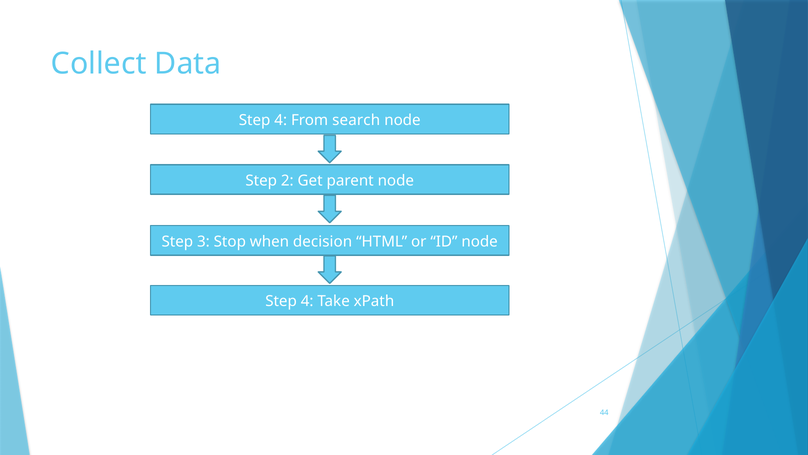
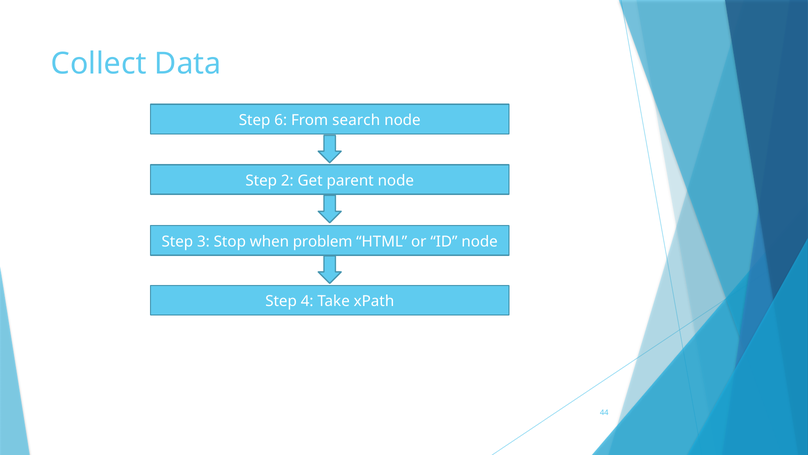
4: 4 -> 6 (281, 120)
decision: decision -> problem (323, 241)
